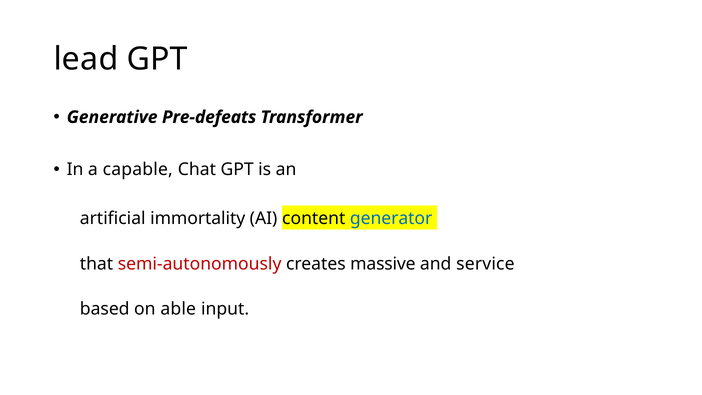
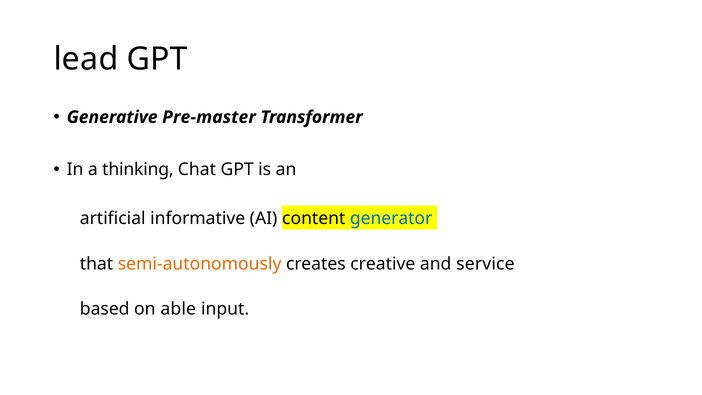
Pre-defeats: Pre-defeats -> Pre-master (209, 117)
capable: capable -> thinking (138, 170)
immortality: immortality -> informative (198, 219)
semi-autonomously colour: red -> orange (200, 264)
massive: massive -> creative (383, 264)
